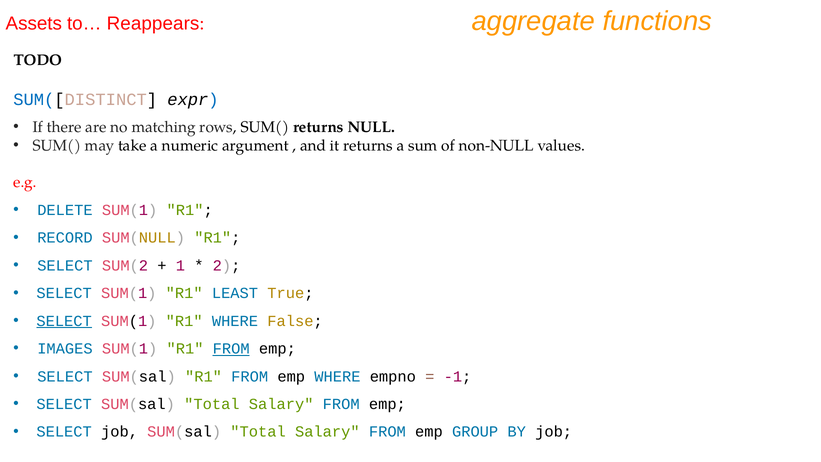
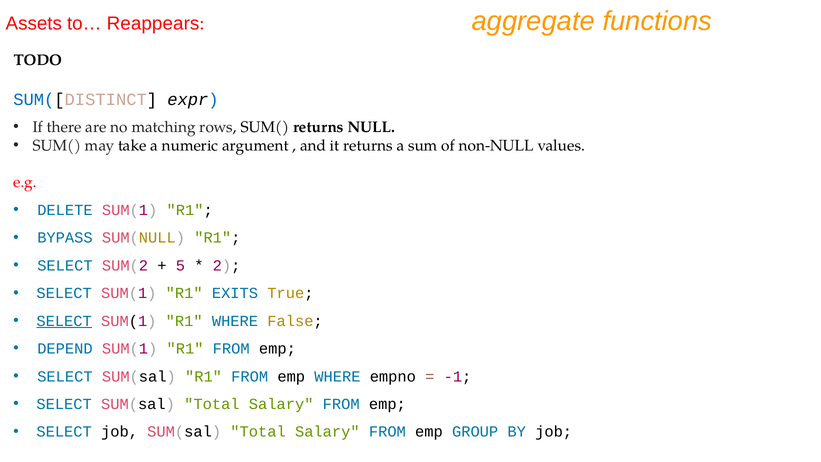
RECORD: RECORD -> BYPASS (65, 238)
1: 1 -> 5 (180, 265)
LEAST: LEAST -> EXITS (235, 293)
IMAGES: IMAGES -> DEPEND (65, 349)
FROM underline: present -> none (231, 349)
